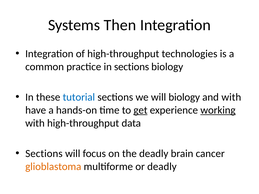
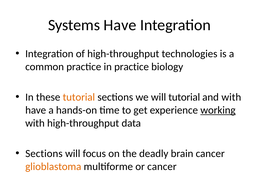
Systems Then: Then -> Have (120, 25)
in sections: sections -> practice (132, 67)
tutorial colour: blue -> orange (79, 97)
will biology: biology -> tutorial (184, 97)
get underline: present -> none (140, 110)
or deadly: deadly -> cancer (162, 167)
